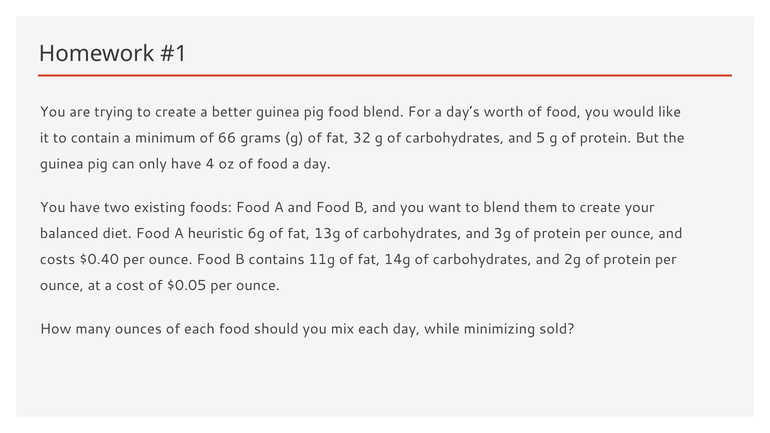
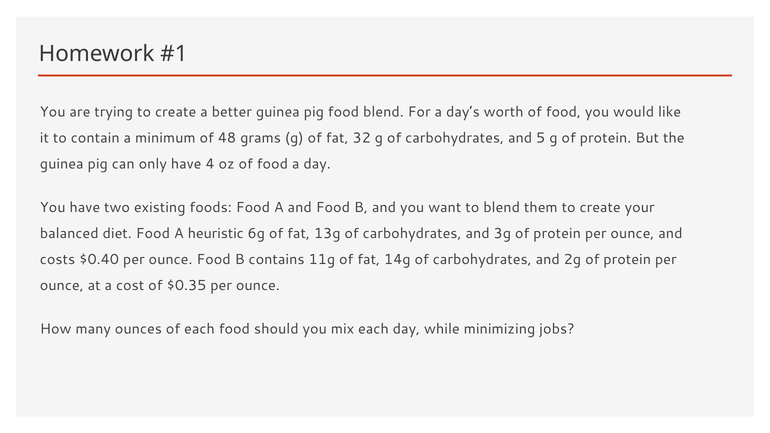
66: 66 -> 48 (227, 138)
$0.05: $0.05 -> $0.35 (186, 285)
sold: sold -> jobs (557, 329)
